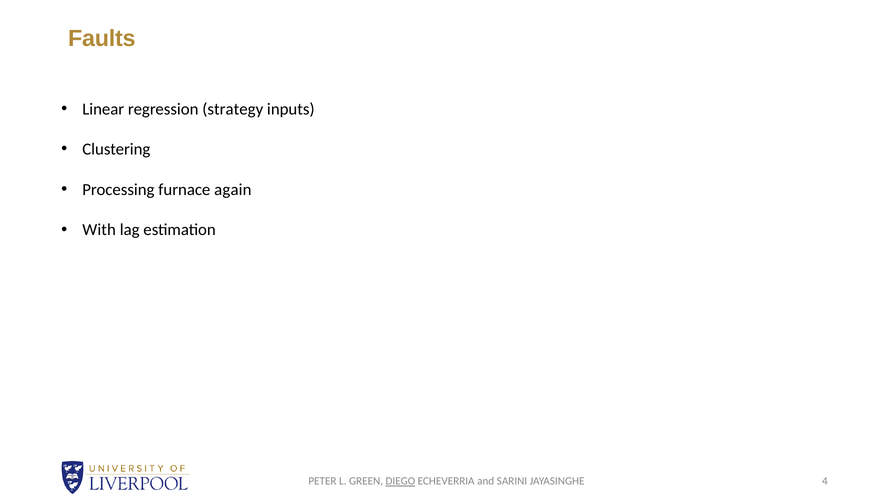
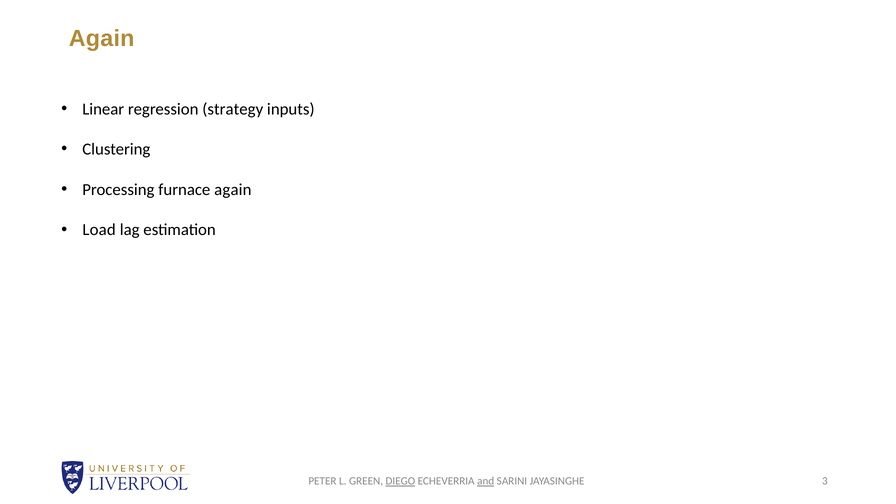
Faults: Faults -> Again (102, 39)
With: With -> Load (99, 230)
and underline: none -> present (486, 481)
4: 4 -> 3 (825, 481)
